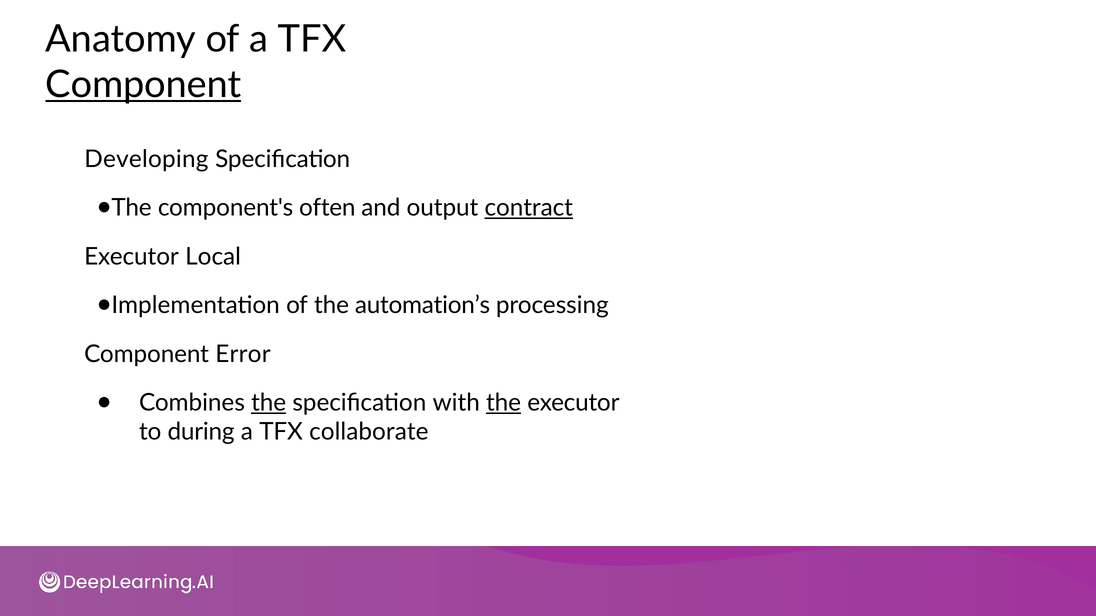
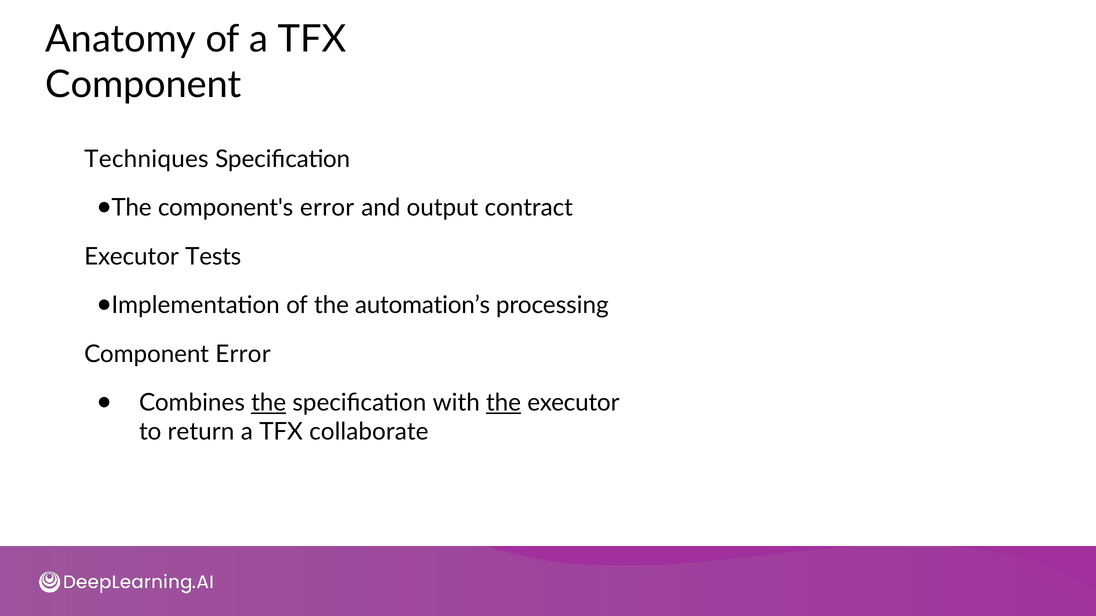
Component underline: present -> none (143, 85)
Developing: Developing -> Techniques (146, 159)
component's often: often -> error (327, 208)
contract underline: present -> none (529, 208)
Local: Local -> Tests (213, 257)
during: during -> return (201, 432)
